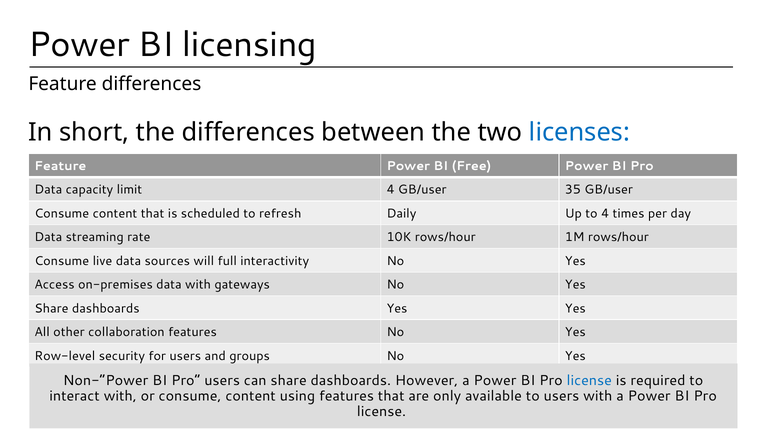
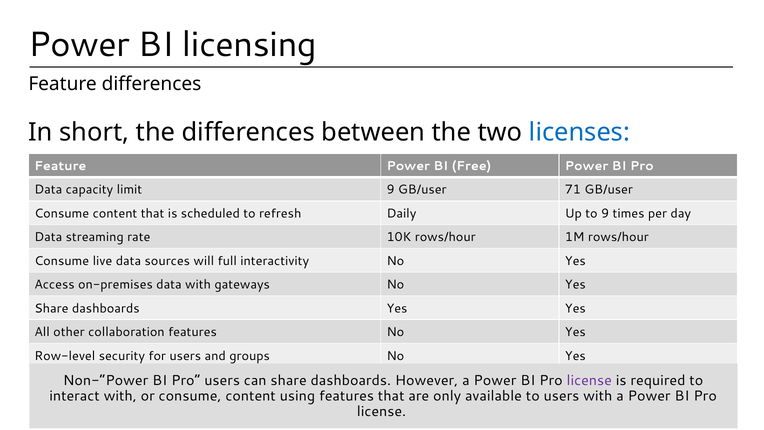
limit 4: 4 -> 9 (391, 190)
35: 35 -> 71 (573, 190)
to 4: 4 -> 9 (605, 213)
license colour: blue -> purple (589, 380)
